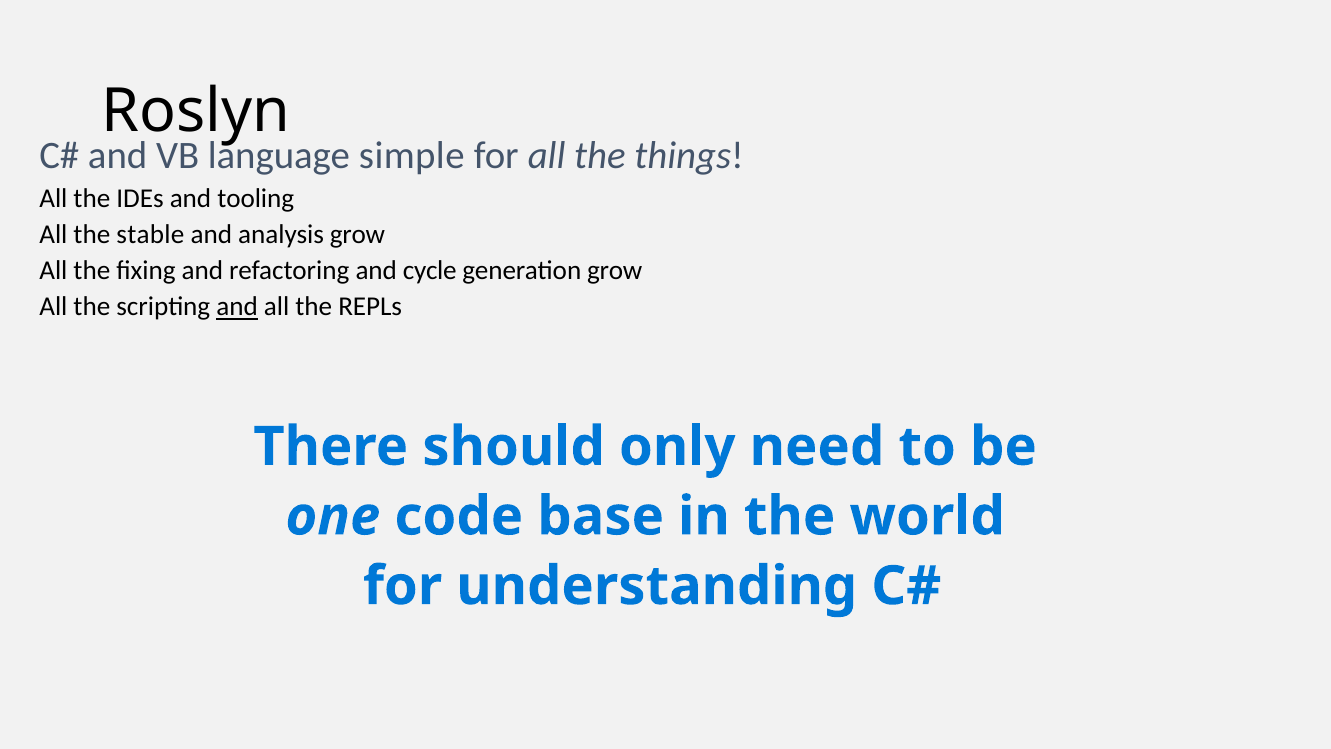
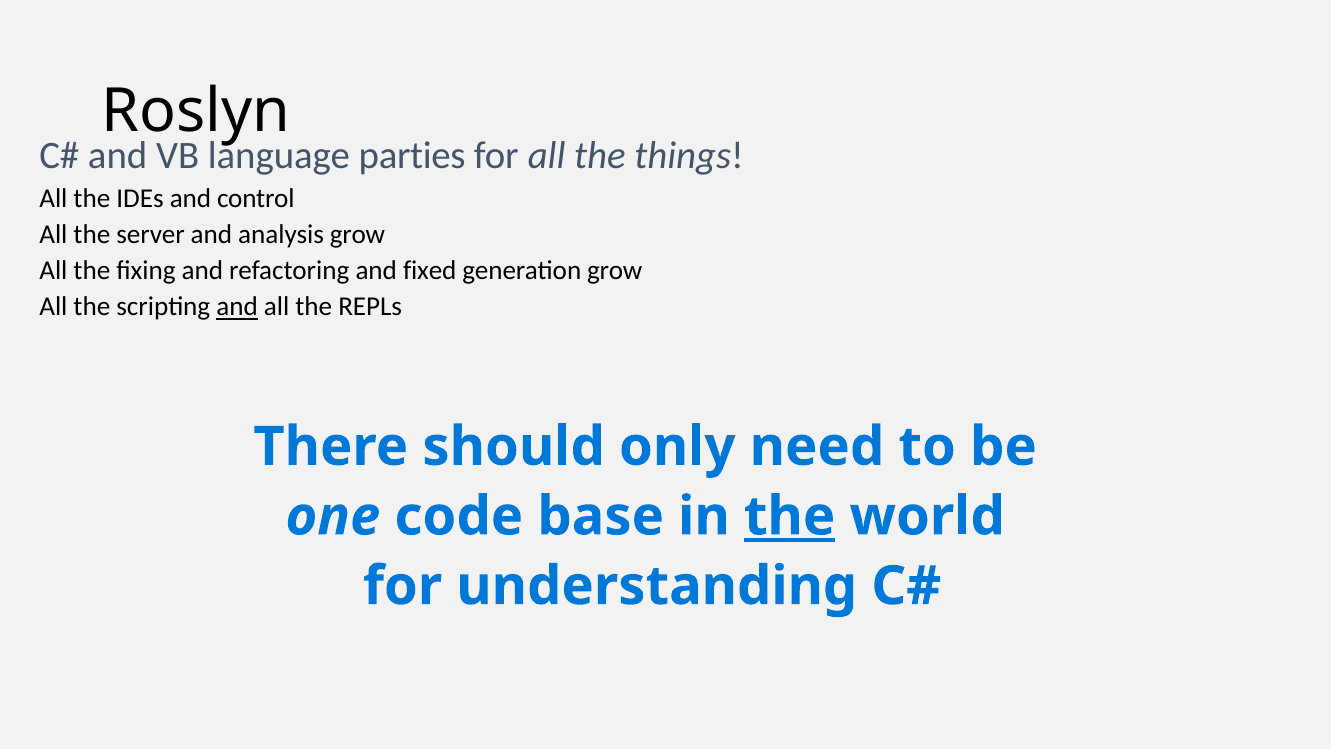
simple: simple -> parties (412, 156)
tooling: tooling -> control (256, 198)
stable: stable -> server (151, 234)
cycle: cycle -> fixed (430, 271)
the underline: none -> present (790, 516)
